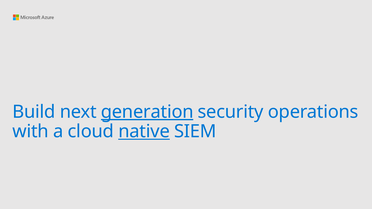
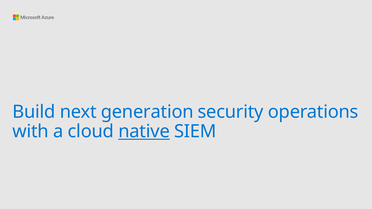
generation underline: present -> none (147, 112)
